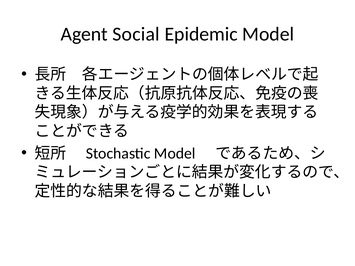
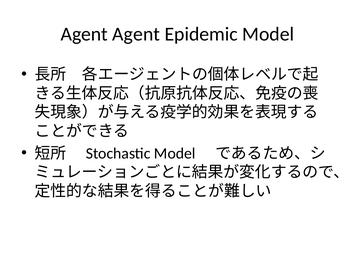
Agent Social: Social -> Agent (136, 34)
